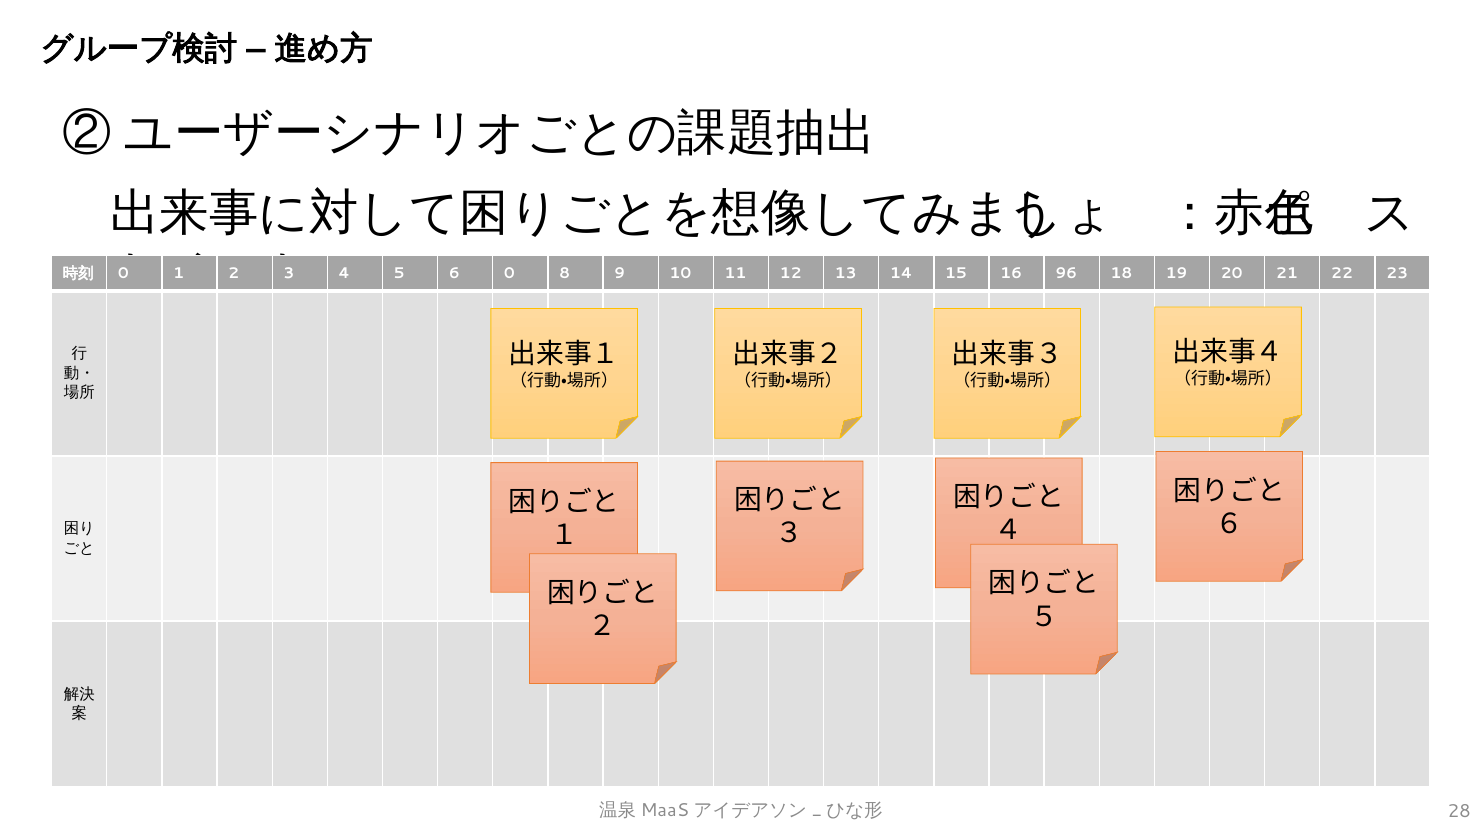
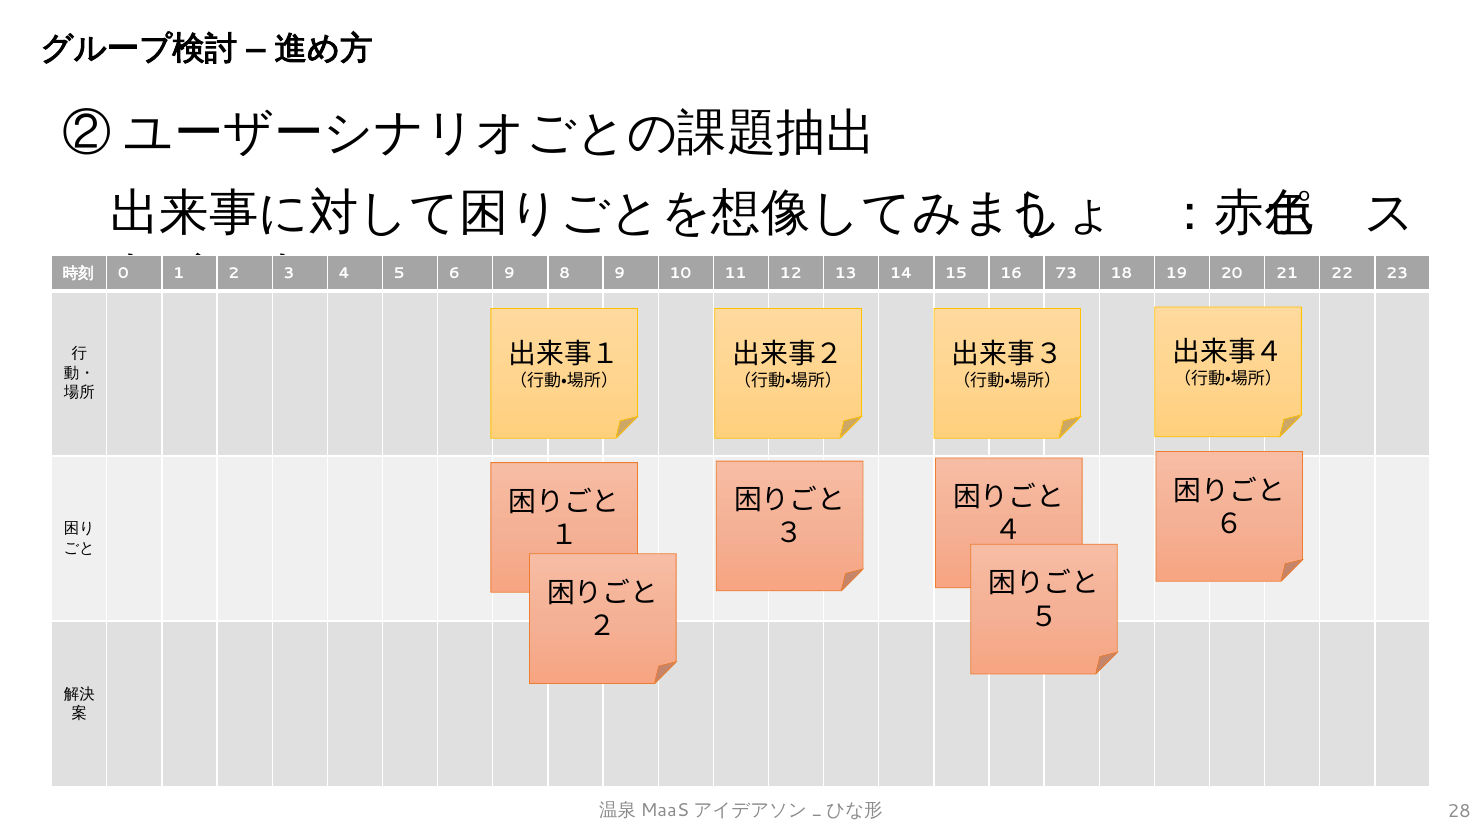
6 0: 0 -> 9 (509, 274)
96: 96 -> 73 (1066, 274)
